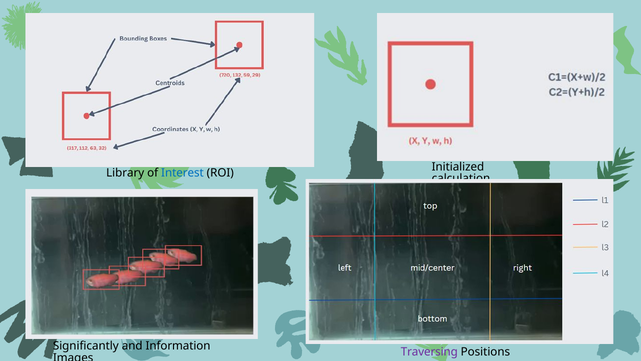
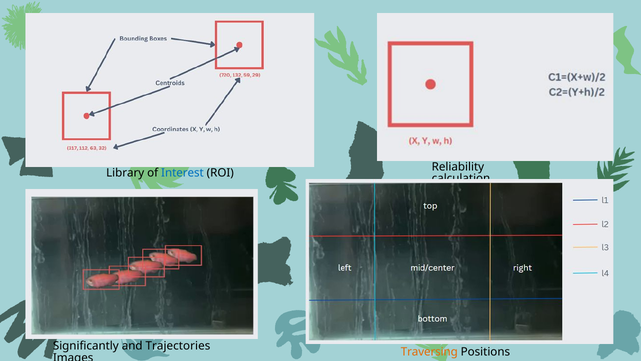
Initialized: Initialized -> Reliability (458, 167)
Information: Information -> Trajectories (178, 346)
Traversing colour: purple -> orange (429, 351)
